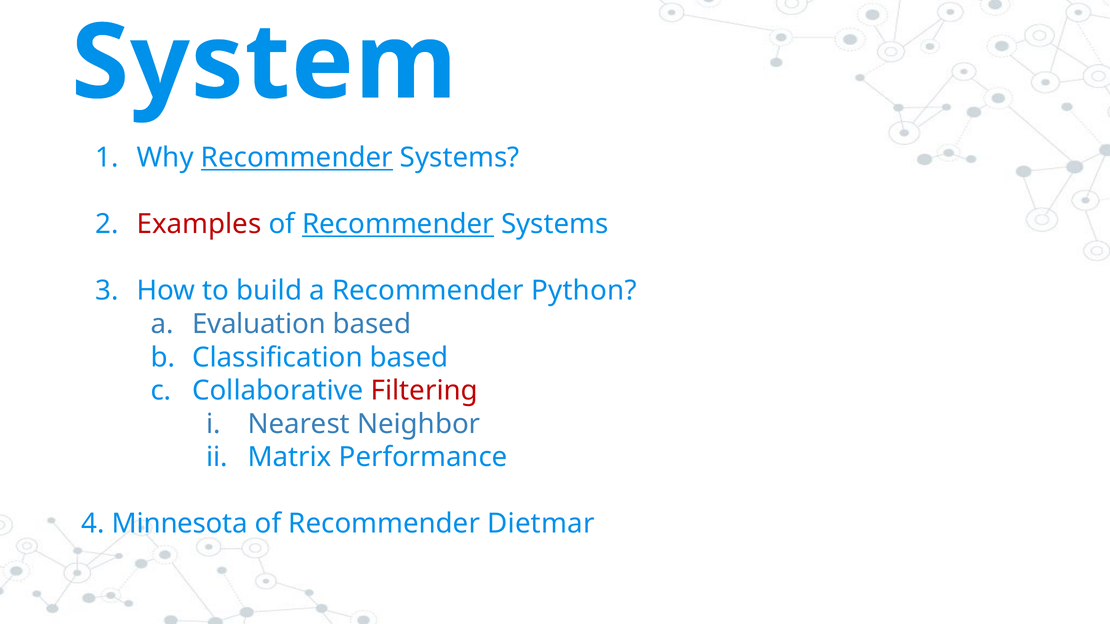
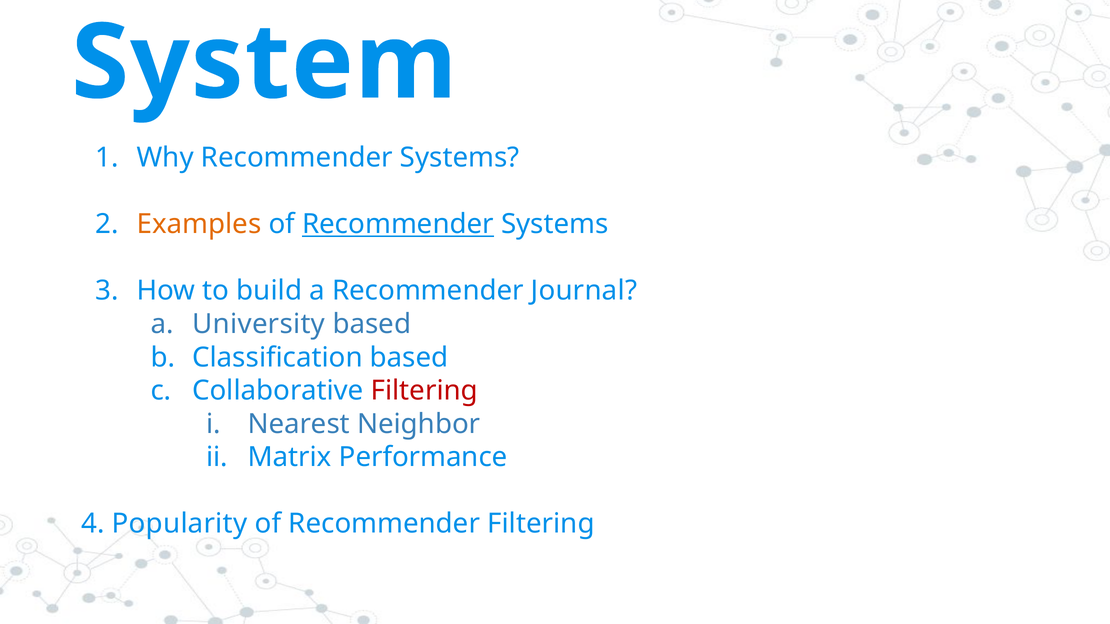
Recommender underline: present -> none (297, 158)
Examples colour: red -> orange (199, 224)
Python: Python -> Journal (584, 291)
Evaluation: Evaluation -> University (259, 324)
Minnesota: Minnesota -> Popularity (180, 524)
Recommender Dietmar: Dietmar -> Filtering (541, 524)
